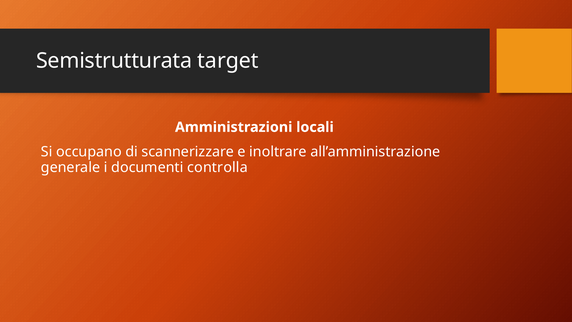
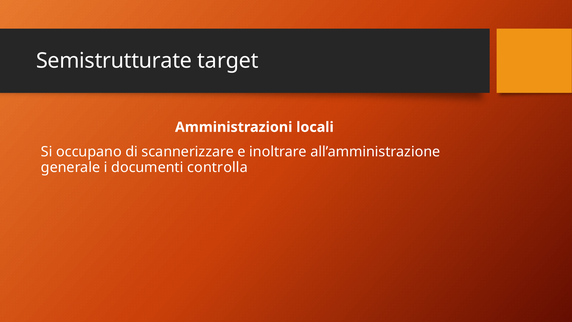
Semistrutturata: Semistrutturata -> Semistrutturate (114, 61)
